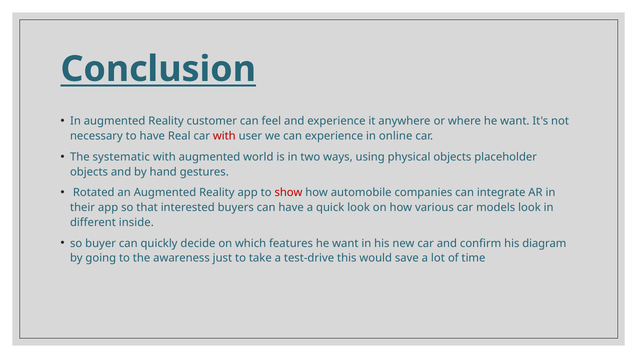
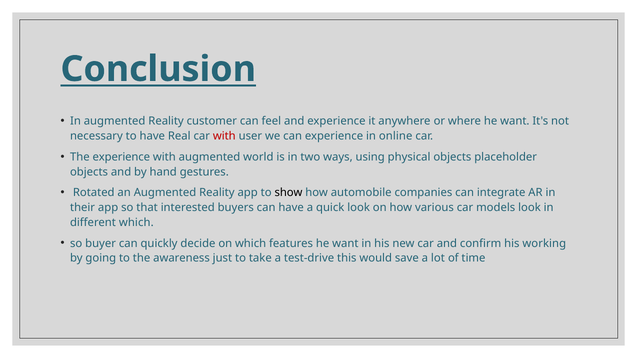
The systematic: systematic -> experience (121, 157)
show colour: red -> black (289, 193)
different inside: inside -> which (136, 223)
diagram: diagram -> working (544, 244)
